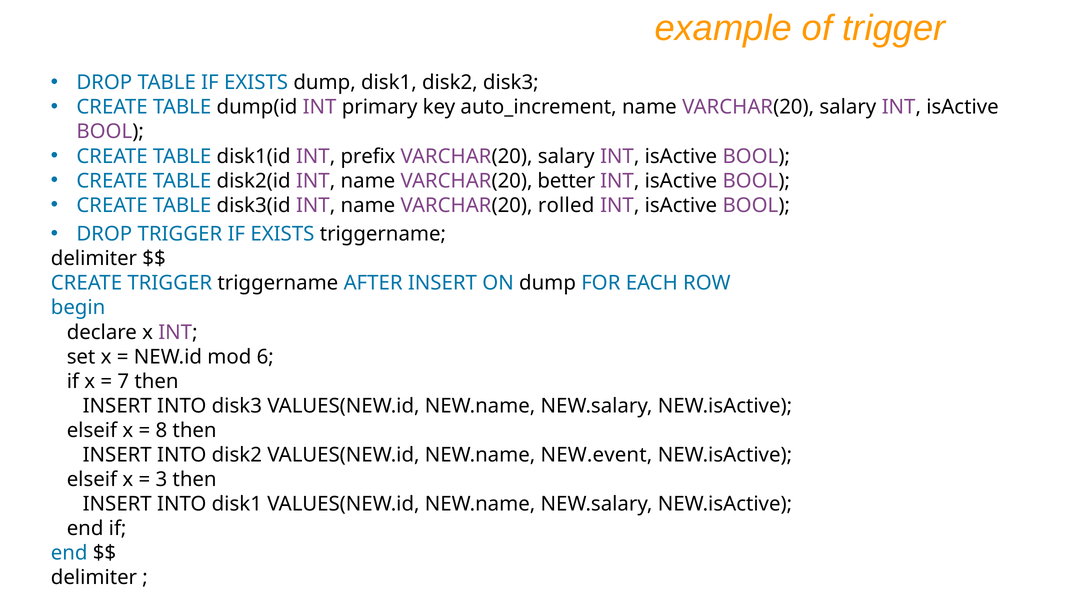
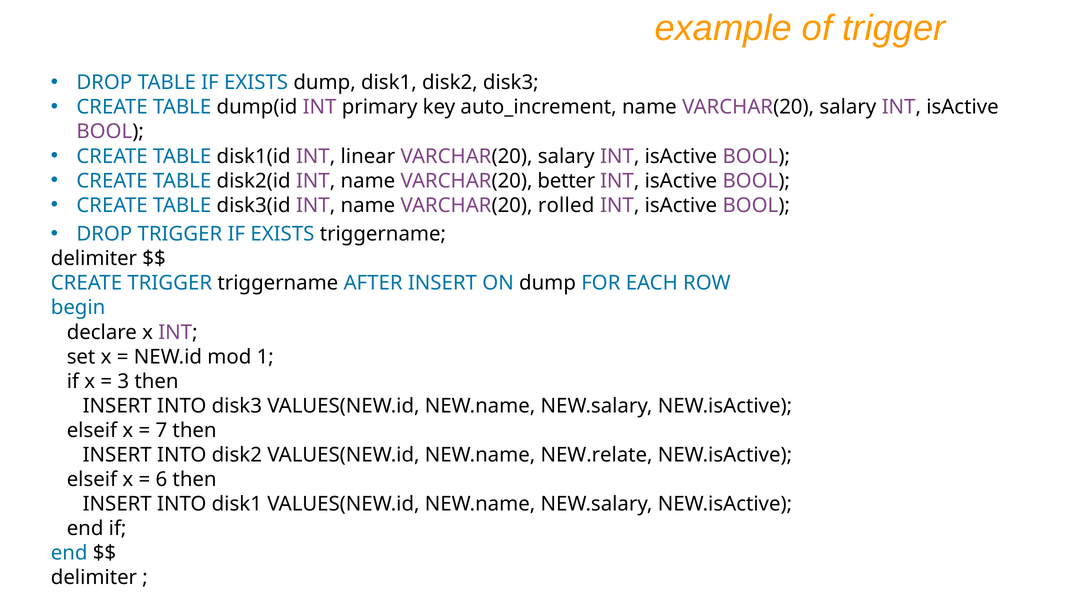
prefix: prefix -> linear (368, 156)
6: 6 -> 1 (265, 357)
7: 7 -> 3 (123, 381)
8: 8 -> 7 (161, 430)
NEW.event: NEW.event -> NEW.relate (597, 455)
3: 3 -> 6 (161, 479)
